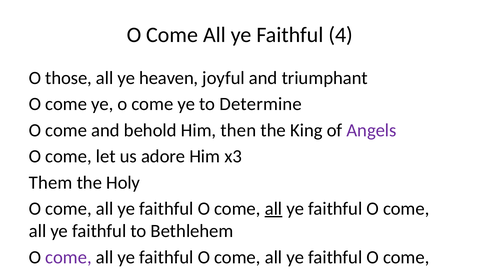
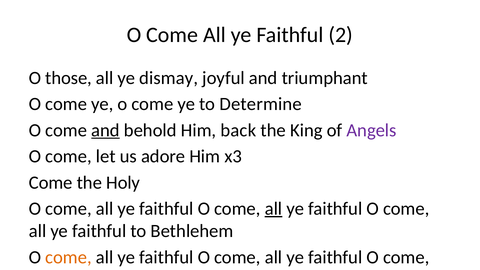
4: 4 -> 2 (341, 35)
heaven: heaven -> dismay (169, 78)
and underline: none -> present (106, 130)
then: then -> back (238, 130)
Them: Them -> Come (51, 183)
come colour: purple -> orange (69, 257)
